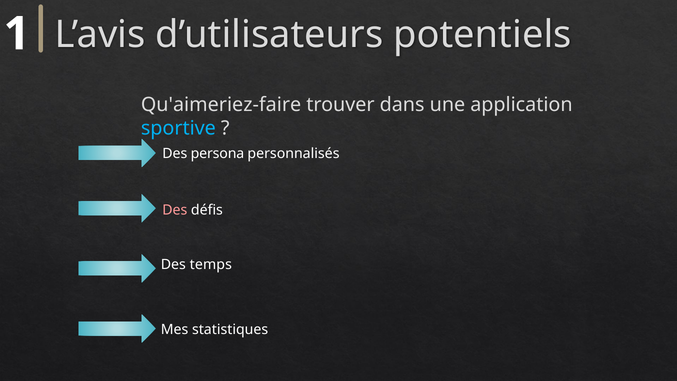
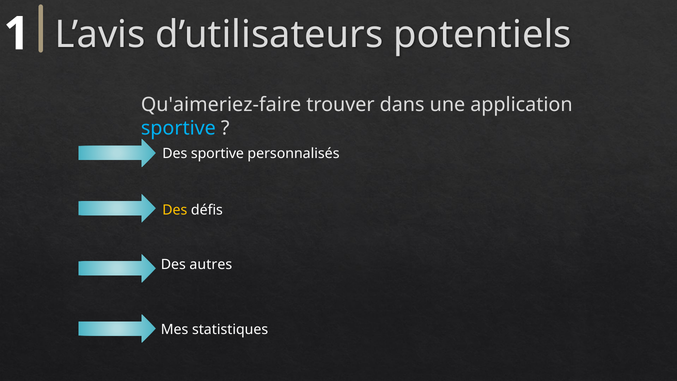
Des persona: persona -> sportive (217, 154)
Des colour: pink -> yellow (175, 210)
temps: temps -> autres (211, 265)
